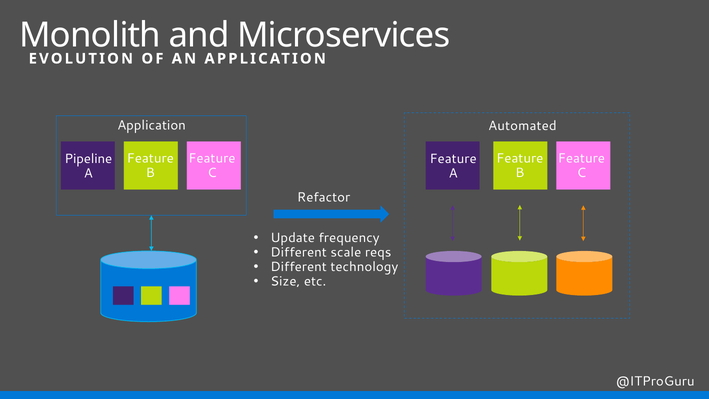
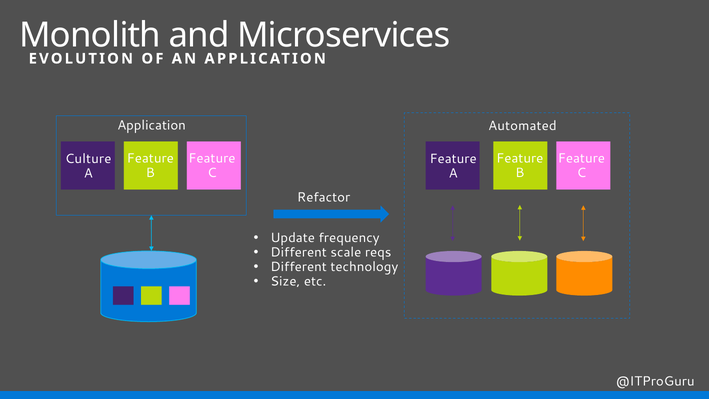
Pipeline: Pipeline -> Culture (88, 159)
